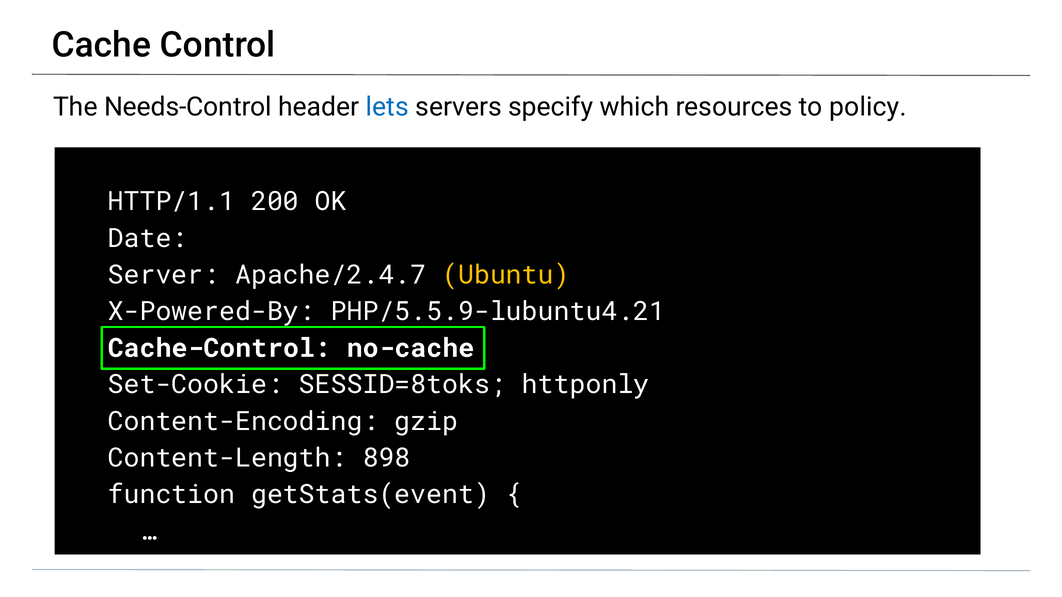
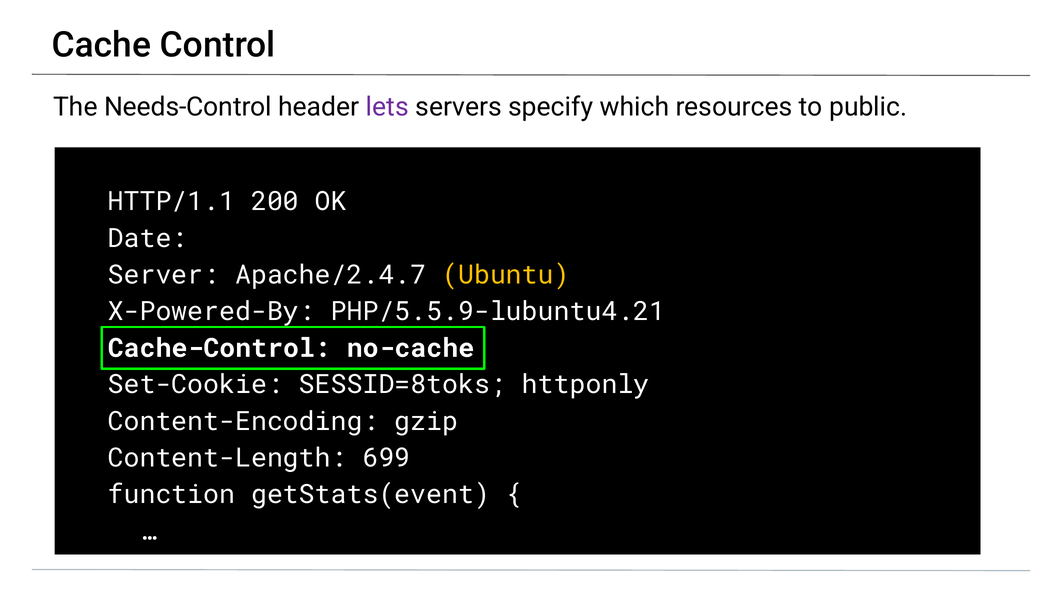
lets colour: blue -> purple (387, 107)
policy: policy -> public (868, 107)
898: 898 -> 699 (387, 458)
